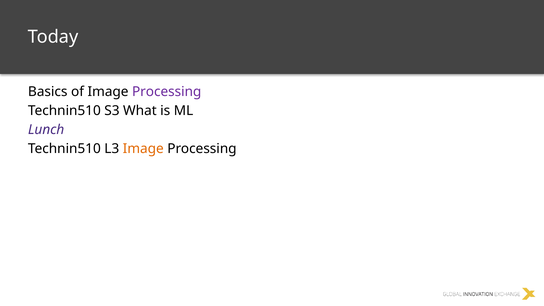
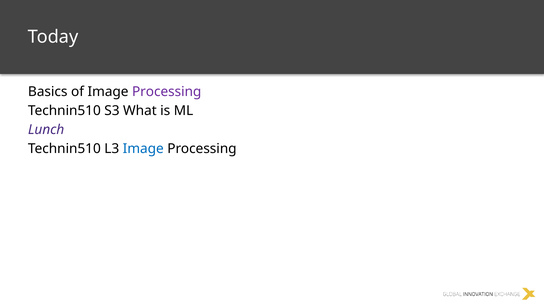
Image colour: orange -> blue (143, 149)
